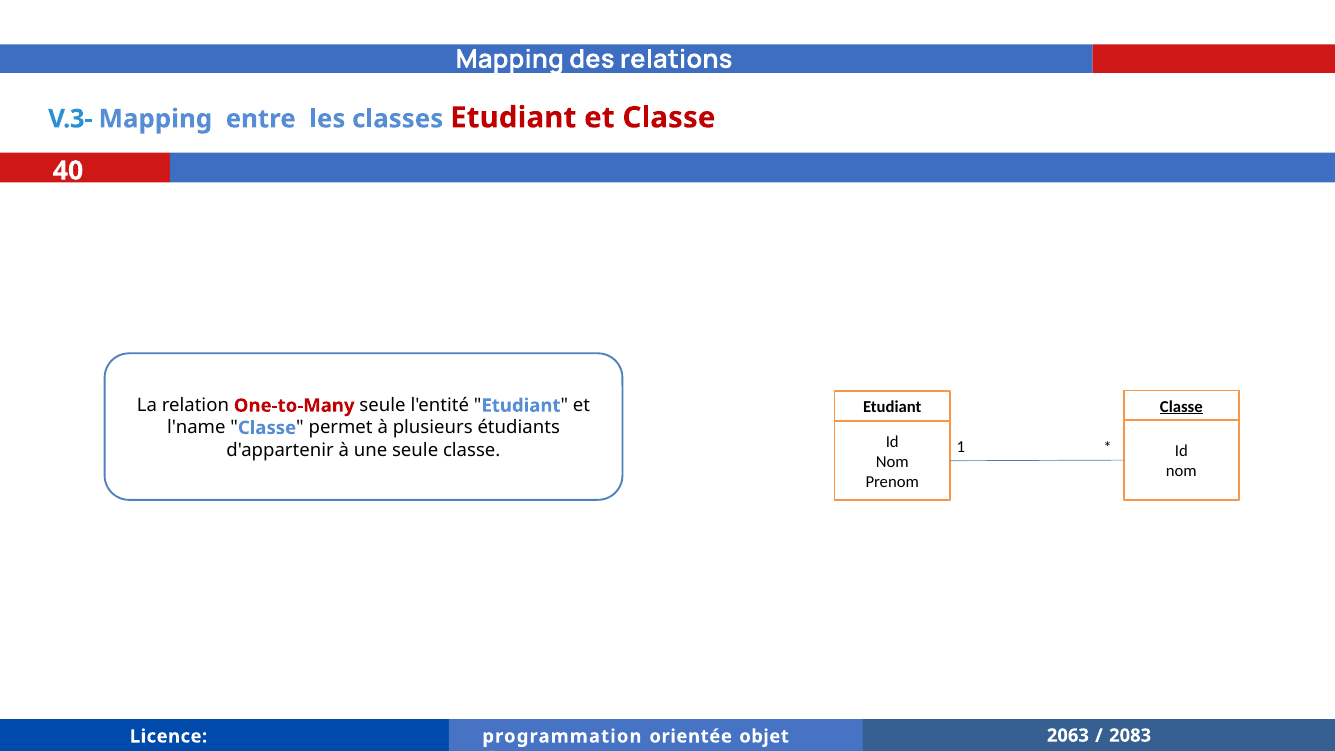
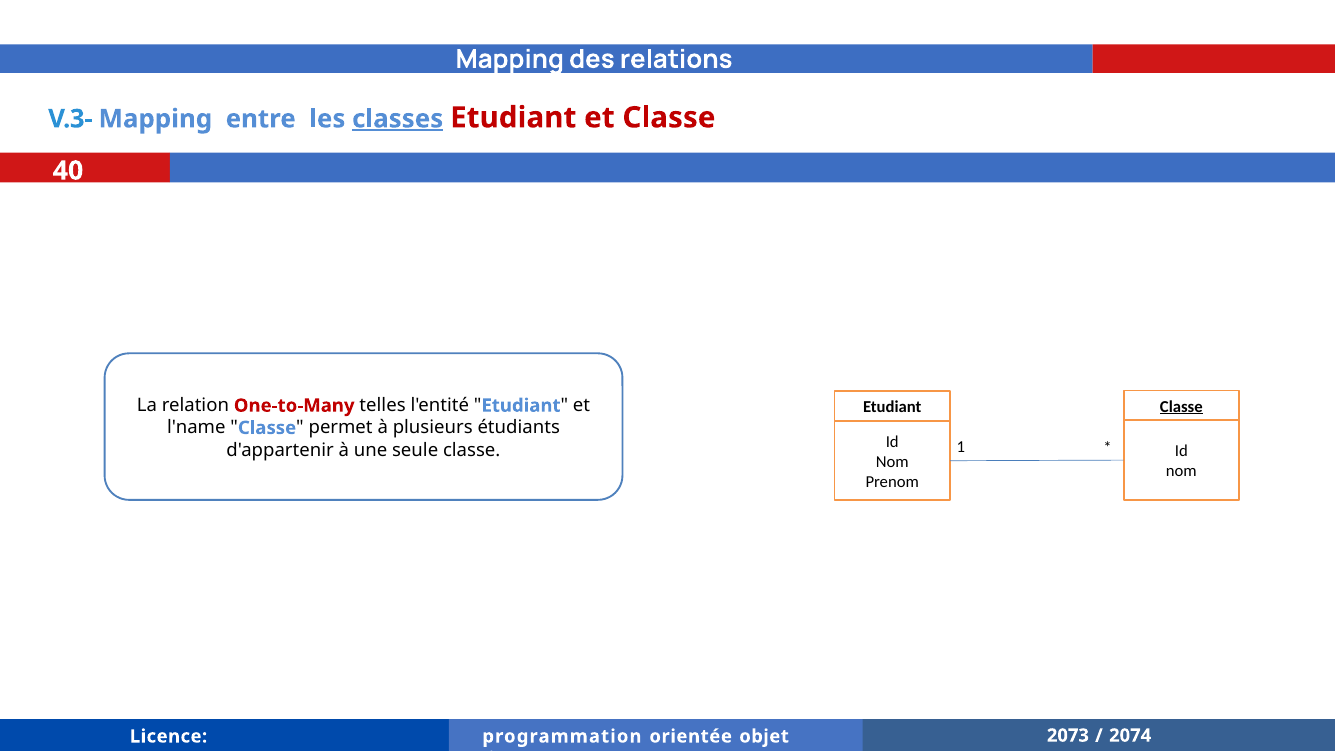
classes underline: none -> present (398, 119)
One-to-Many seule: seule -> telles (382, 406)
2063: 2063 -> 2073 (1068, 735)
2083: 2083 -> 2074 (1130, 735)
